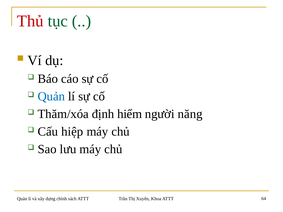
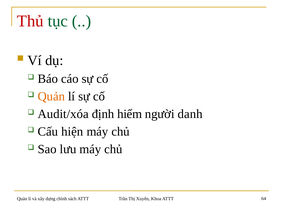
Quản colour: blue -> orange (51, 96)
Thăm/xóa: Thăm/xóa -> Audit/xóa (63, 114)
năng: năng -> danh (190, 114)
hiệp: hiệp -> hiện (72, 132)
